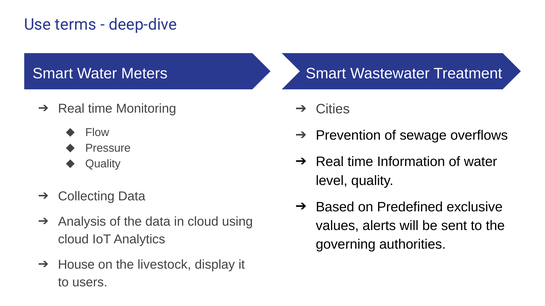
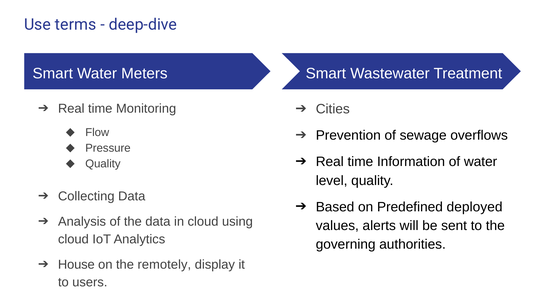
exclusive: exclusive -> deployed (475, 207)
livestock: livestock -> remotely (164, 265)
